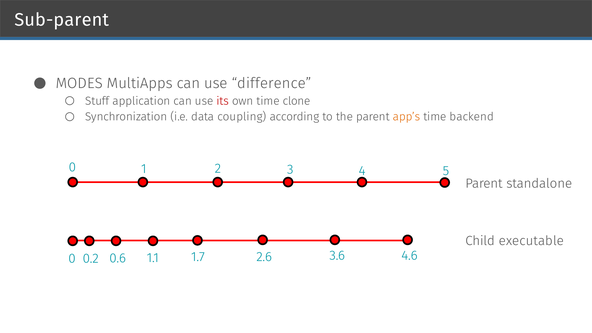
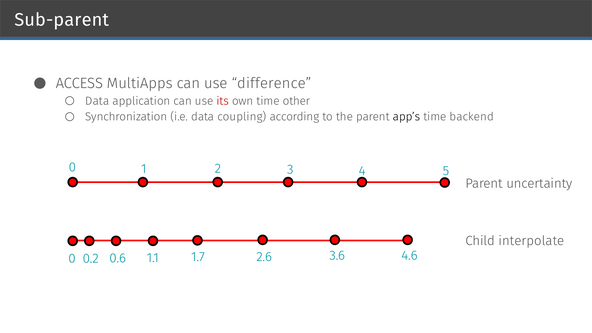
MODES: MODES -> ACCESS (79, 83)
Stuff: Stuff -> Data (97, 101)
clone: clone -> other (297, 101)
app’s colour: orange -> black (407, 117)
standalone: standalone -> uncertainty (539, 184)
executable: executable -> interpolate (531, 241)
